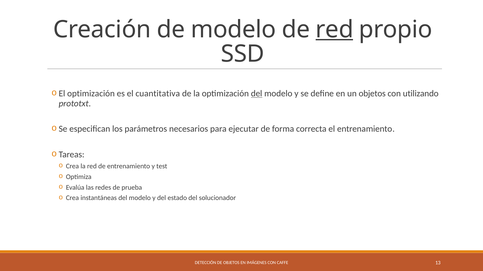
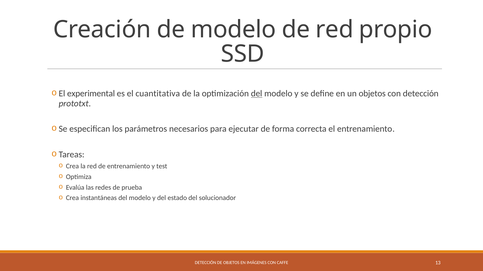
red underline: present -> none (335, 29)
optimización: optimización -> experimental (91, 94)
con utilizando: utilizando -> detección (421, 94)
